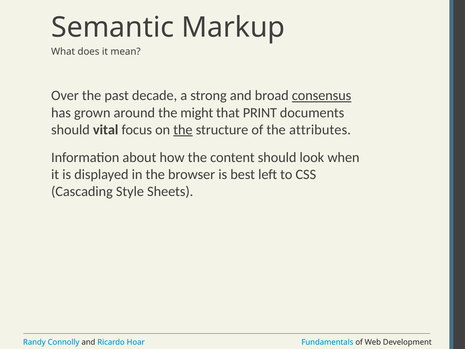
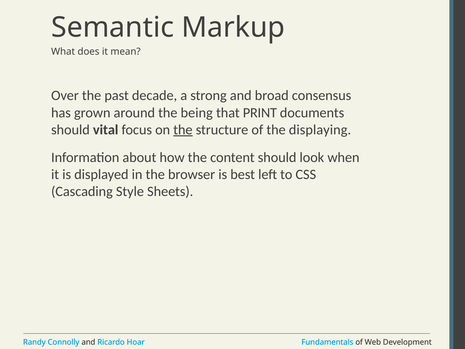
consensus underline: present -> none (322, 96)
might: might -> being (197, 113)
attributes: attributes -> displaying (320, 130)
